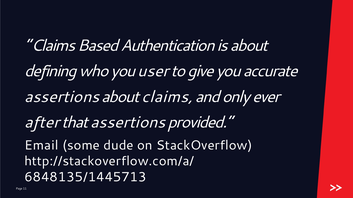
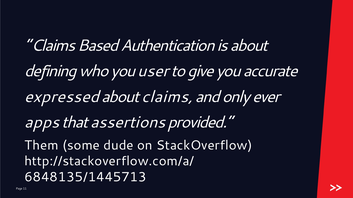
assertions: assertions -> expressed (62, 97)
after: after -> apps (42, 123)
Email: Email -> Them (41, 146)
